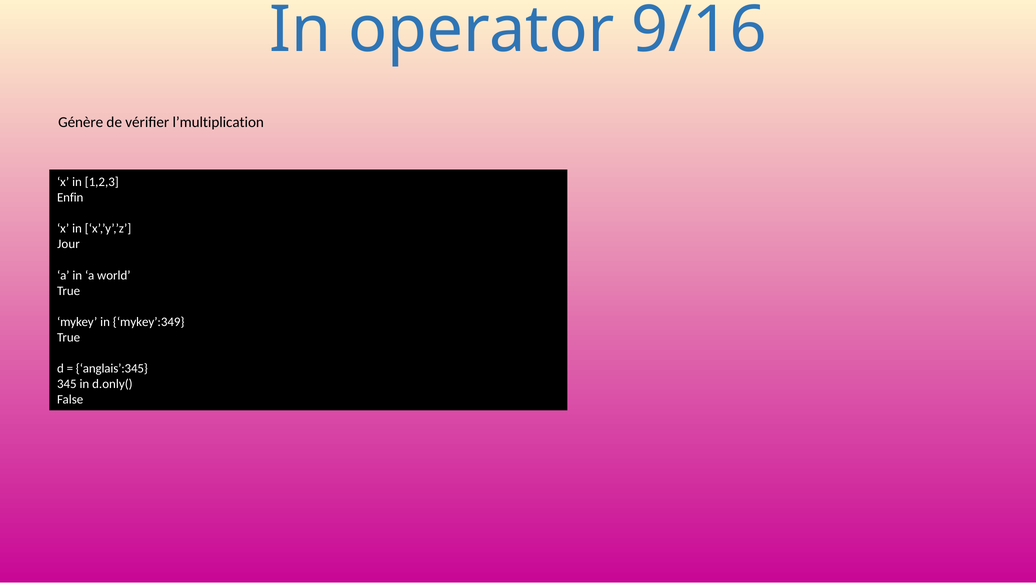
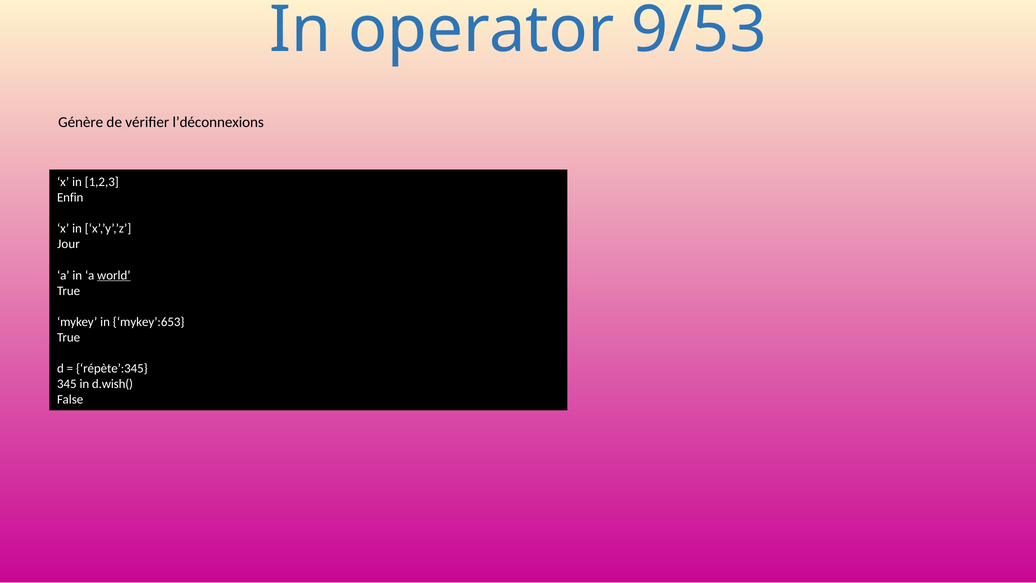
9/16: 9/16 -> 9/53 (699, 30)
l’multiplication: l’multiplication -> l’déconnexions (218, 122)
world underline: none -> present (114, 275)
mykey’:349: mykey’:349 -> mykey’:653 (149, 322)
anglais’:345: anglais’:345 -> répète’:345 (112, 368)
d.only(: d.only( -> d.wish( (112, 384)
